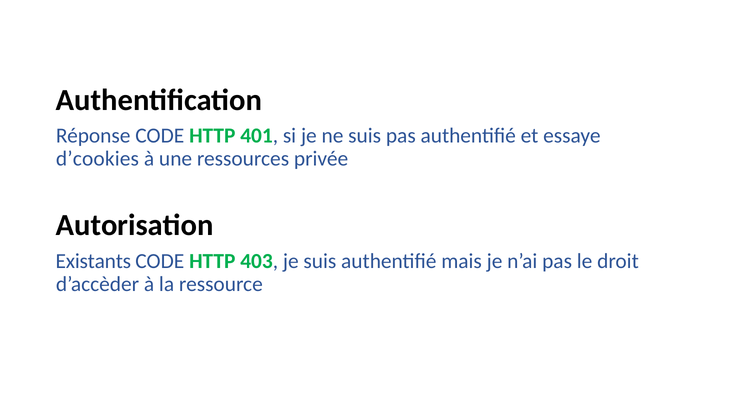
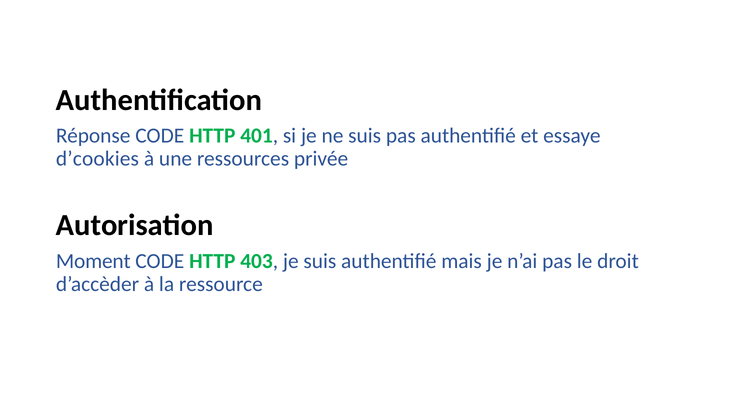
Existants: Existants -> Moment (93, 261)
